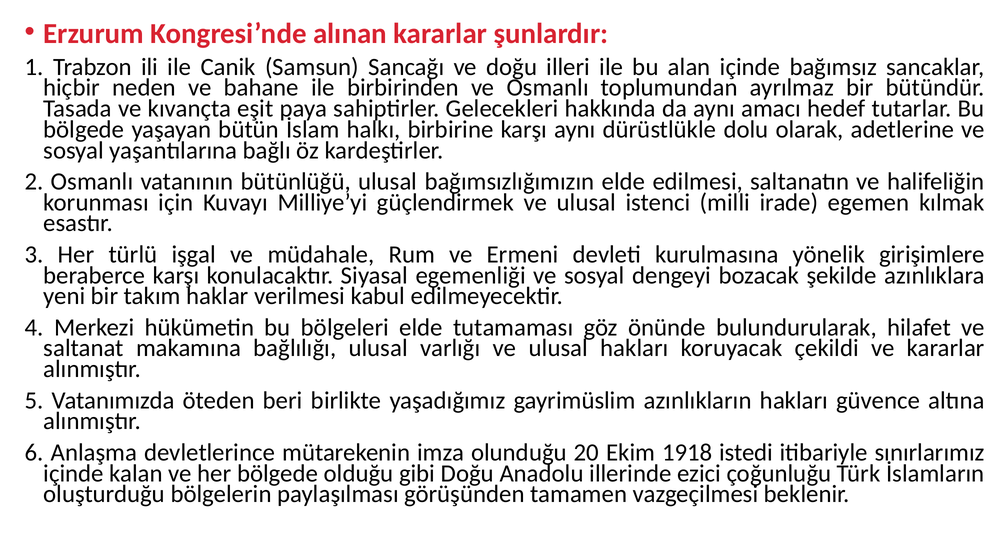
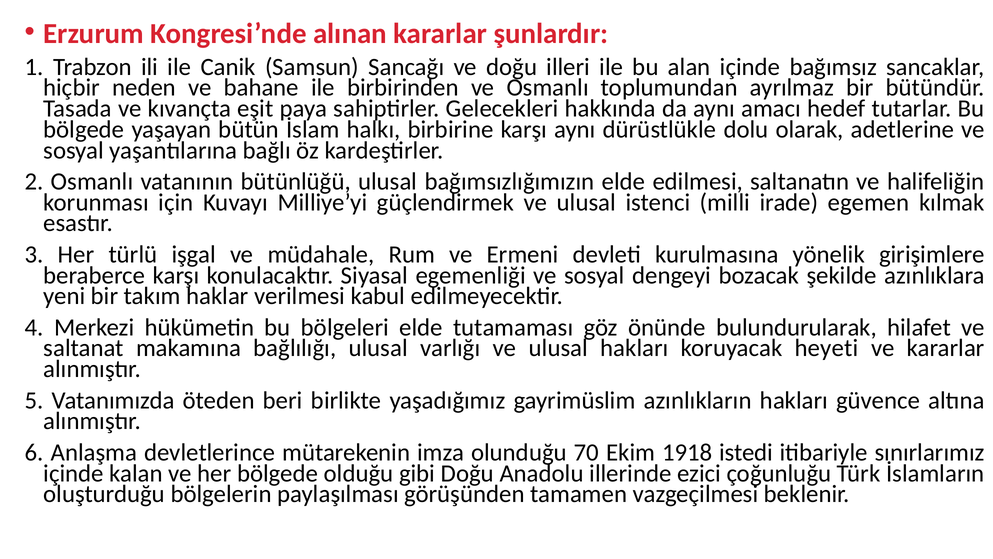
çekildi: çekildi -> heyeti (827, 348)
20: 20 -> 70 (586, 452)
